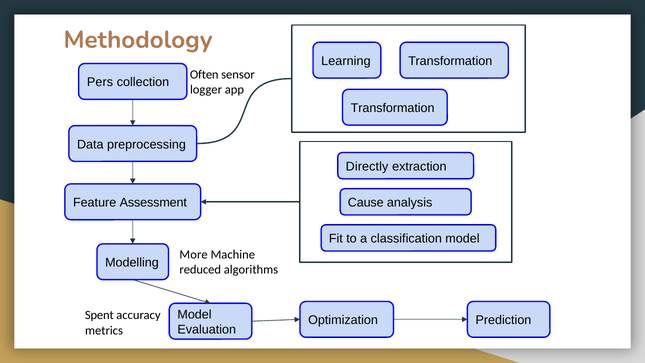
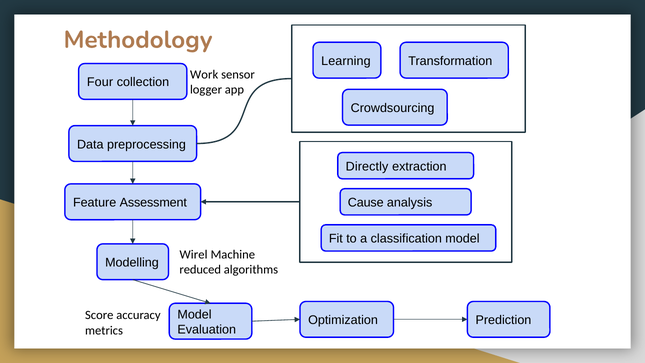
Often: Often -> Work (204, 75)
Pers: Pers -> Four (100, 82)
Transformation: Transformation -> Crowdsourcing (393, 108)
More: More -> Wirel (194, 255)
Spent: Spent -> Score (99, 315)
